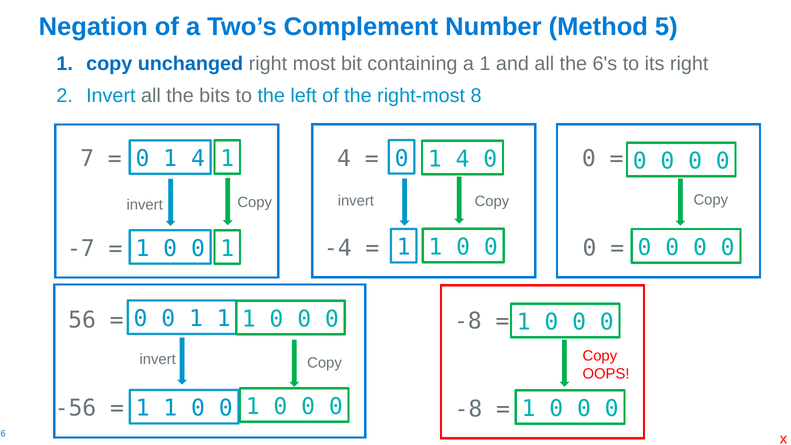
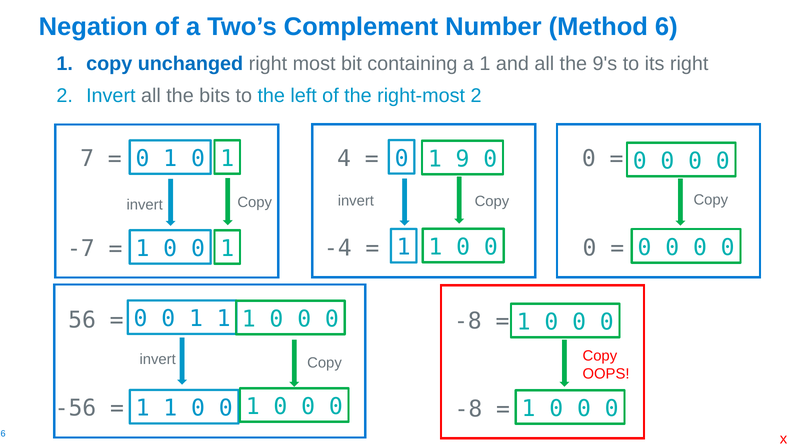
5: 5 -> 6 (666, 27)
6's: 6's -> 9's (605, 64)
right-most 8: 8 -> 2 (476, 96)
4: 4 -> 9 (463, 159)
4: 4 -> 0 (198, 159)
